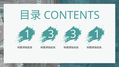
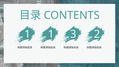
1 3: 3 -> 1 (51, 34)
3 1: 1 -> 2 (97, 34)
